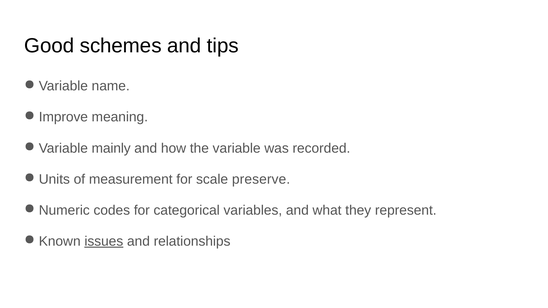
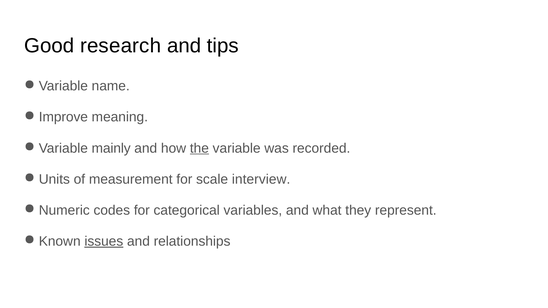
schemes: schemes -> research (121, 46)
the underline: none -> present (199, 148)
preserve: preserve -> interview (261, 179)
